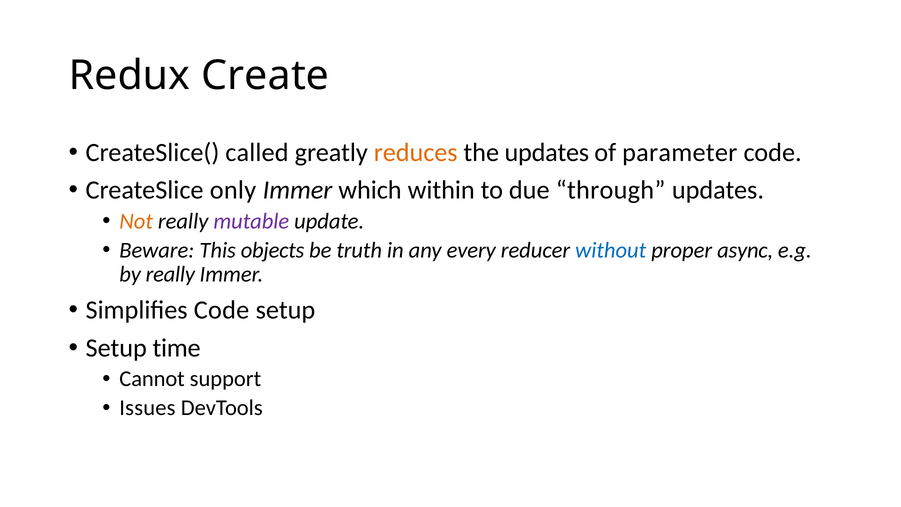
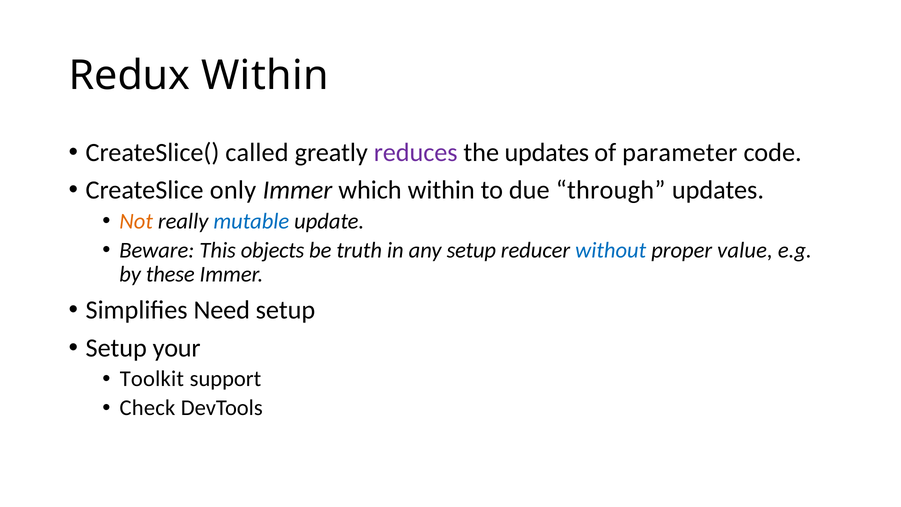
Redux Create: Create -> Within (265, 76)
reduces colour: orange -> purple (416, 152)
mutable colour: purple -> blue (251, 221)
any every: every -> setup (471, 250)
async: async -> value (745, 250)
by really: really -> these (170, 274)
Simplifies Code: Code -> Need (222, 310)
time: time -> your (177, 348)
Cannot: Cannot -> Toolkit (152, 379)
Issues: Issues -> Check (147, 408)
